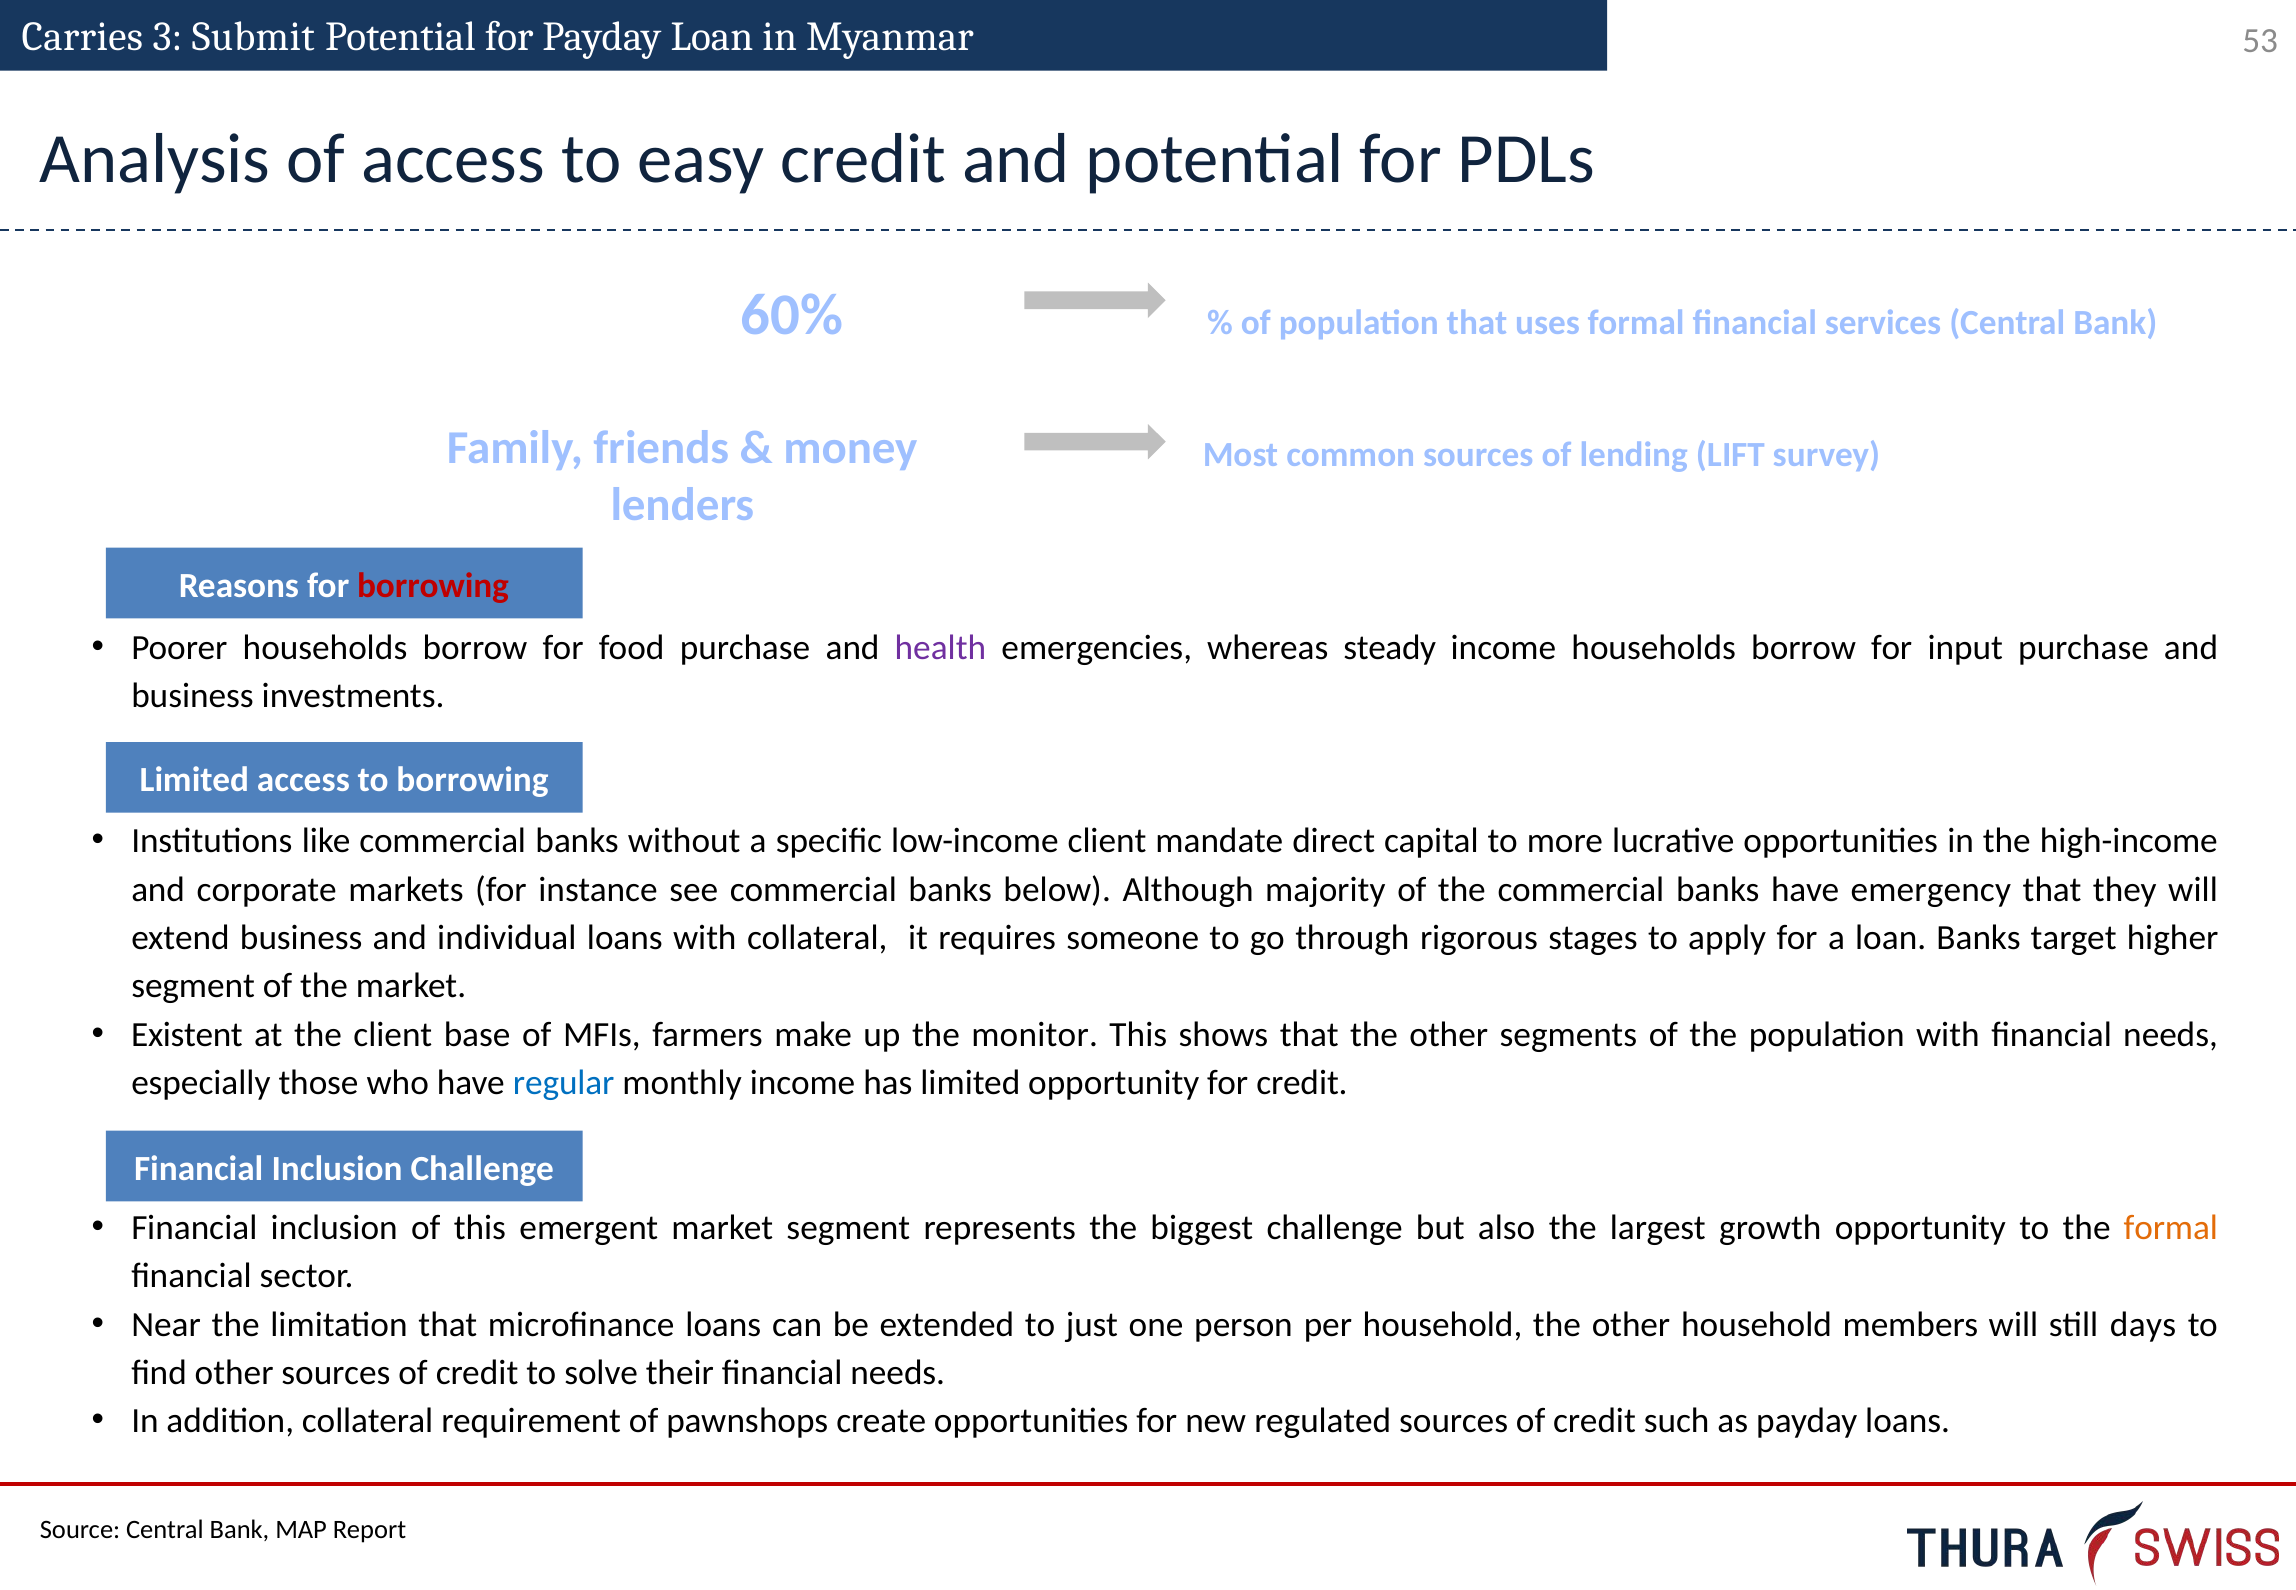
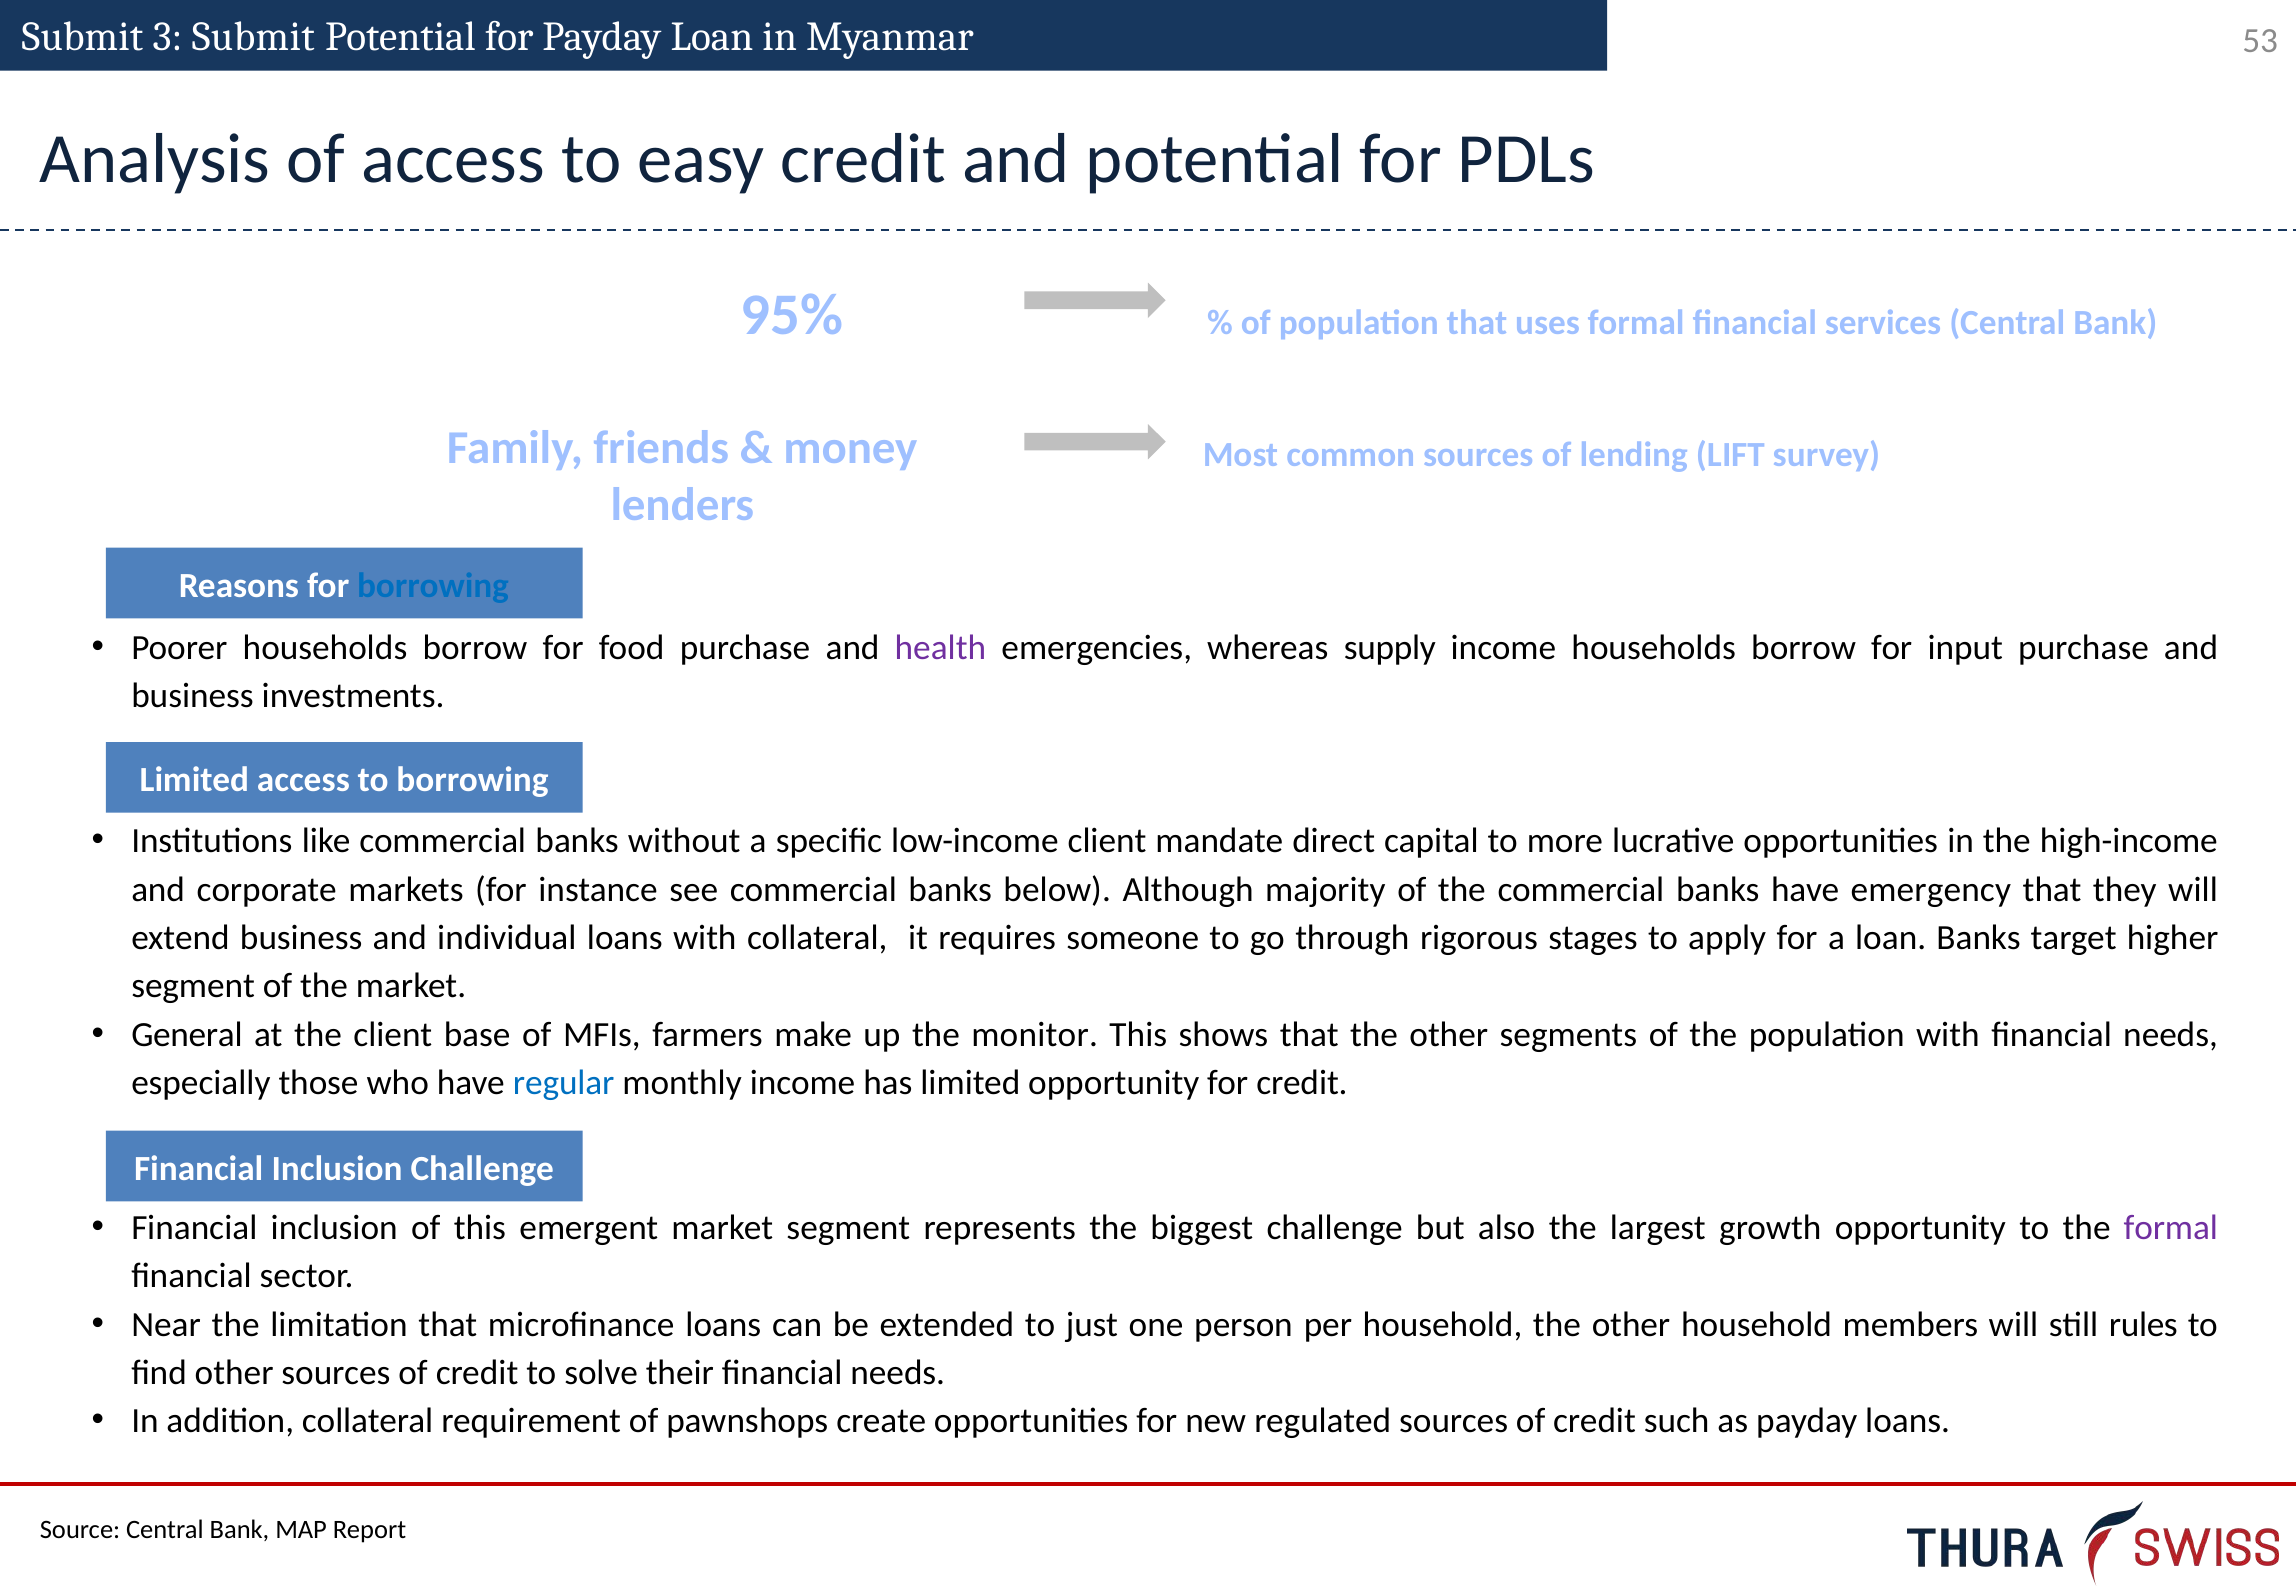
Carries: Carries -> Submit (83, 37)
60%: 60% -> 95% (792, 315)
borrowing colour: red -> blue (433, 585)
steady: steady -> supply (1390, 648)
Existent: Existent -> General (187, 1034)
formal colour: orange -> purple (2171, 1227)
days: days -> rules (2143, 1324)
